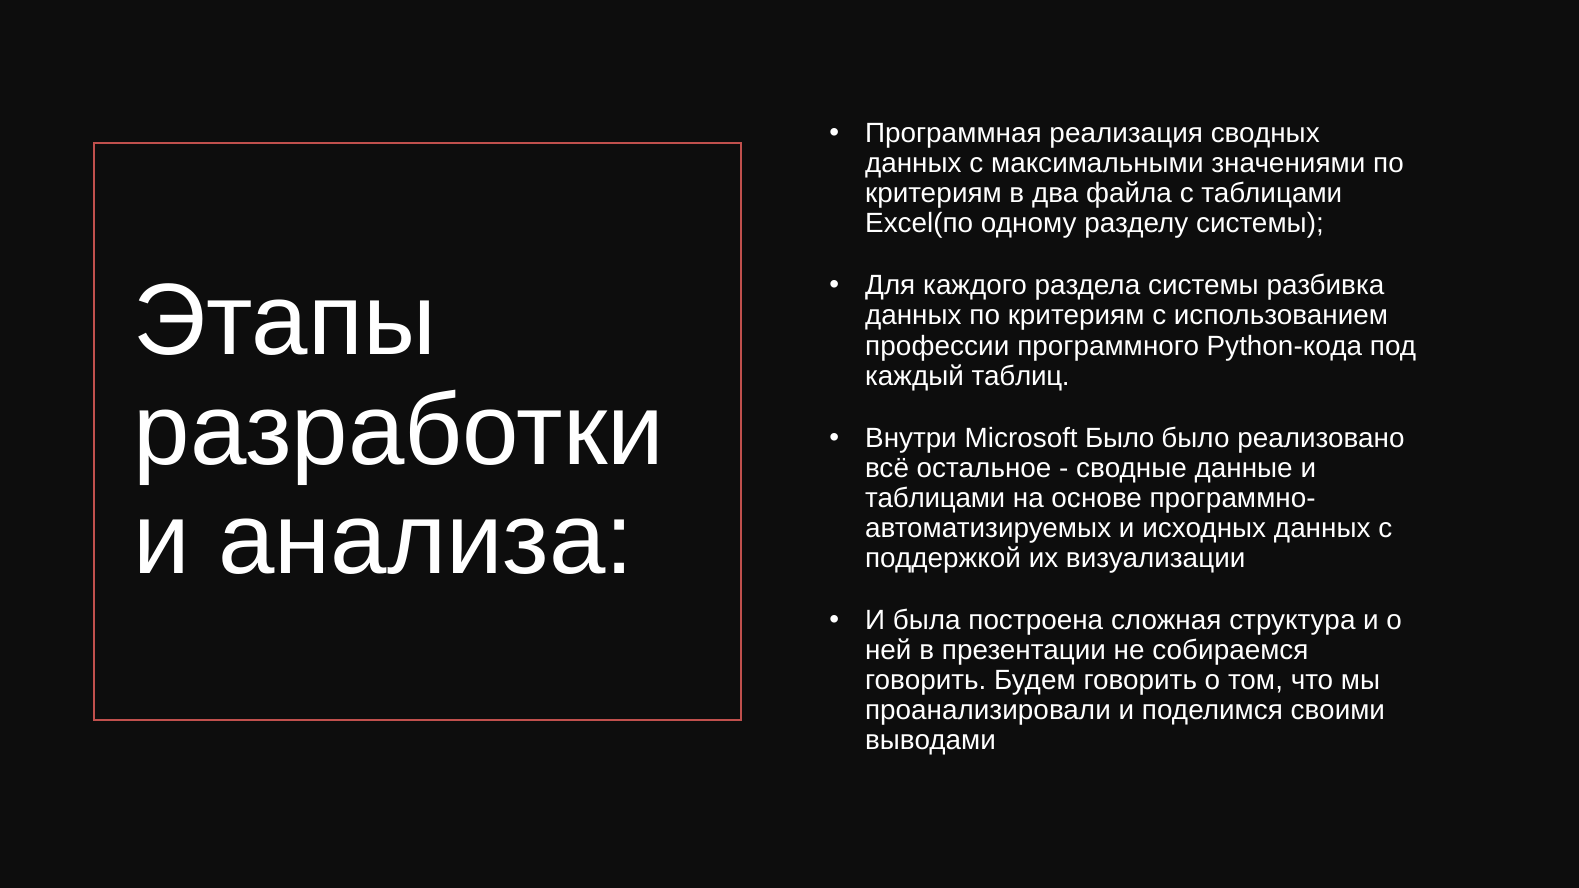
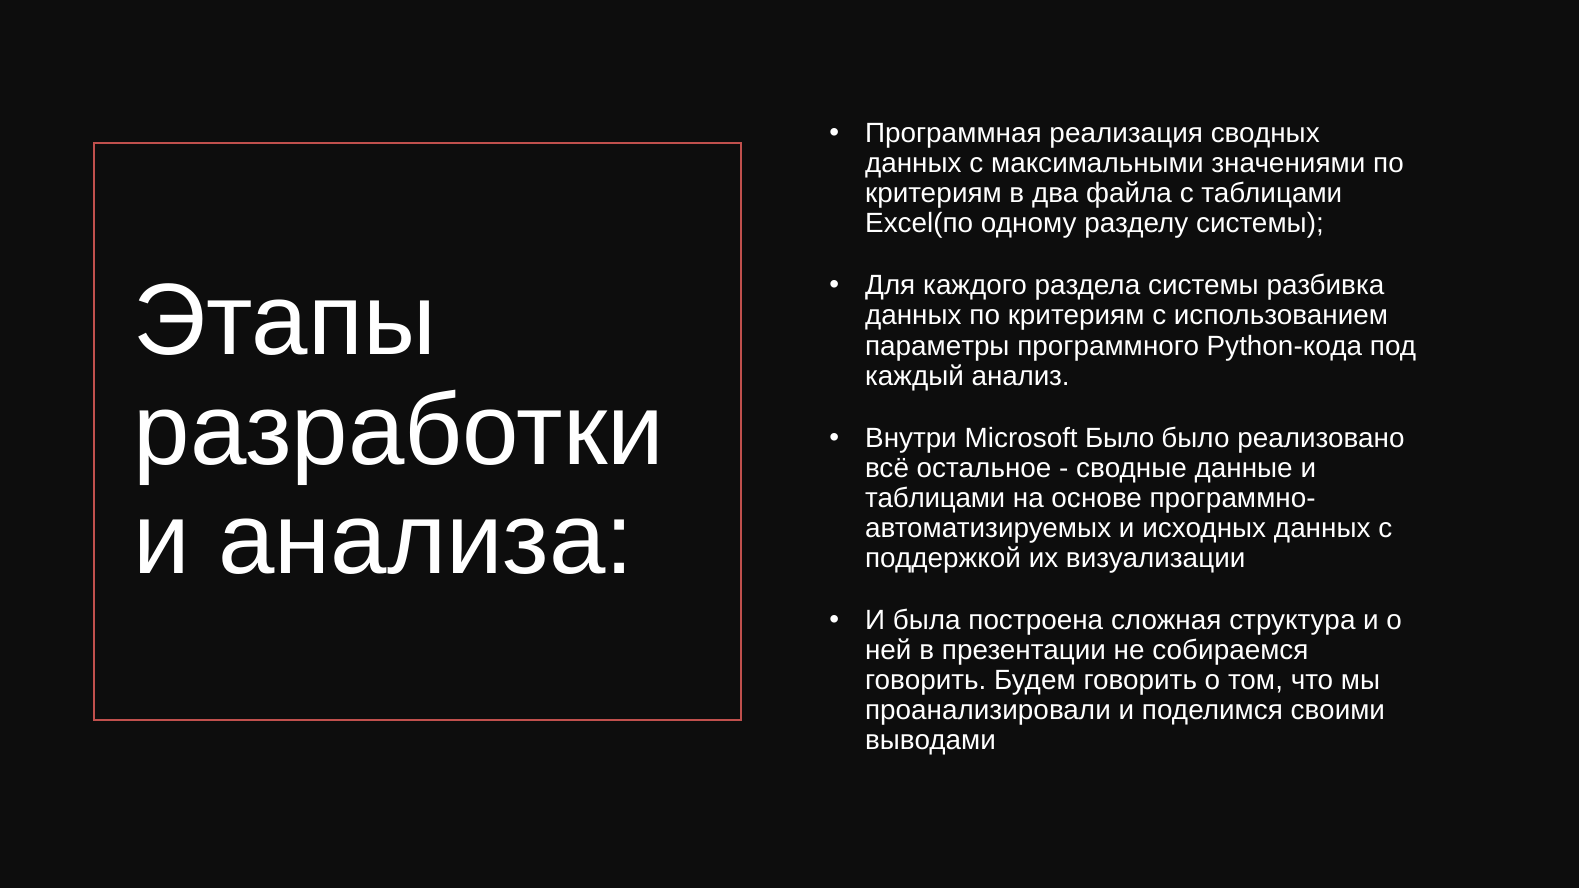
профессии: профессии -> параметры (937, 346)
таблиц: таблиц -> анализ (1021, 376)
